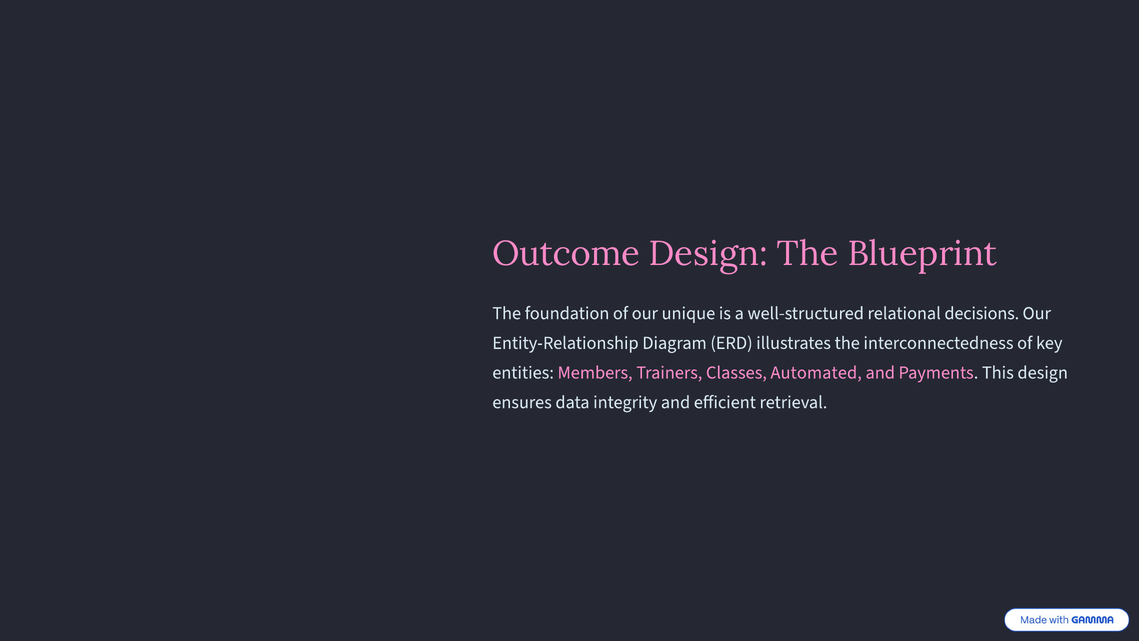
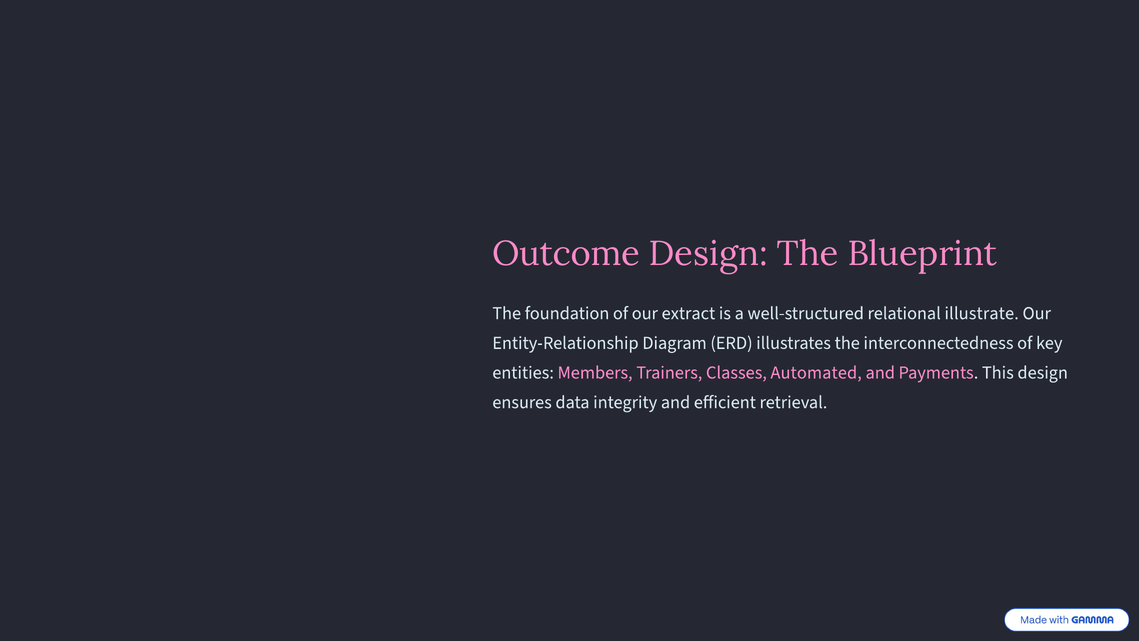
unique: unique -> extract (688, 313)
decisions: decisions -> illustrate (982, 313)
